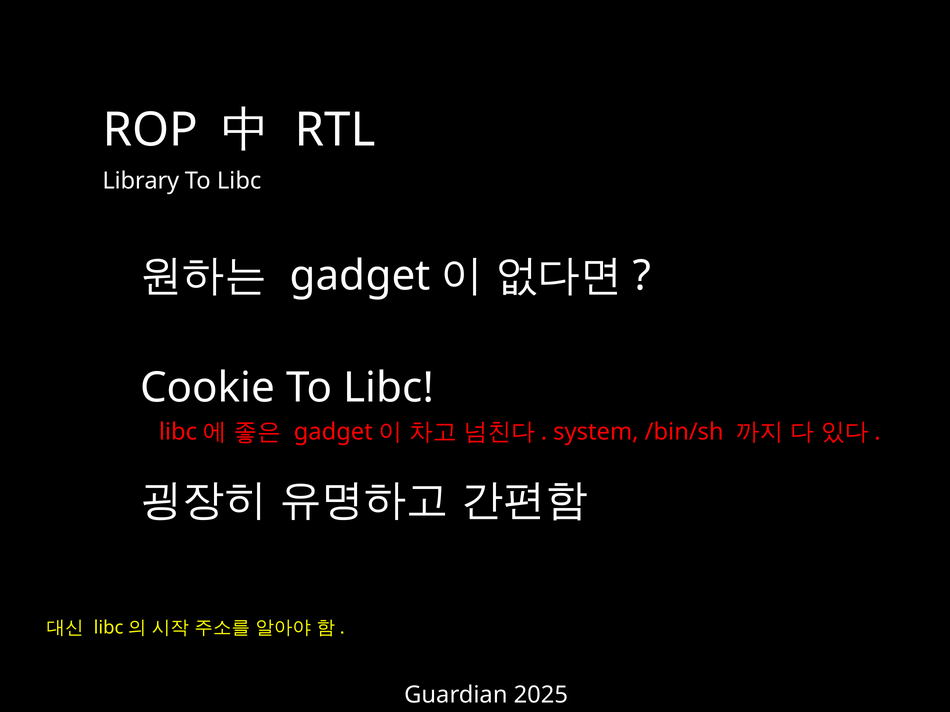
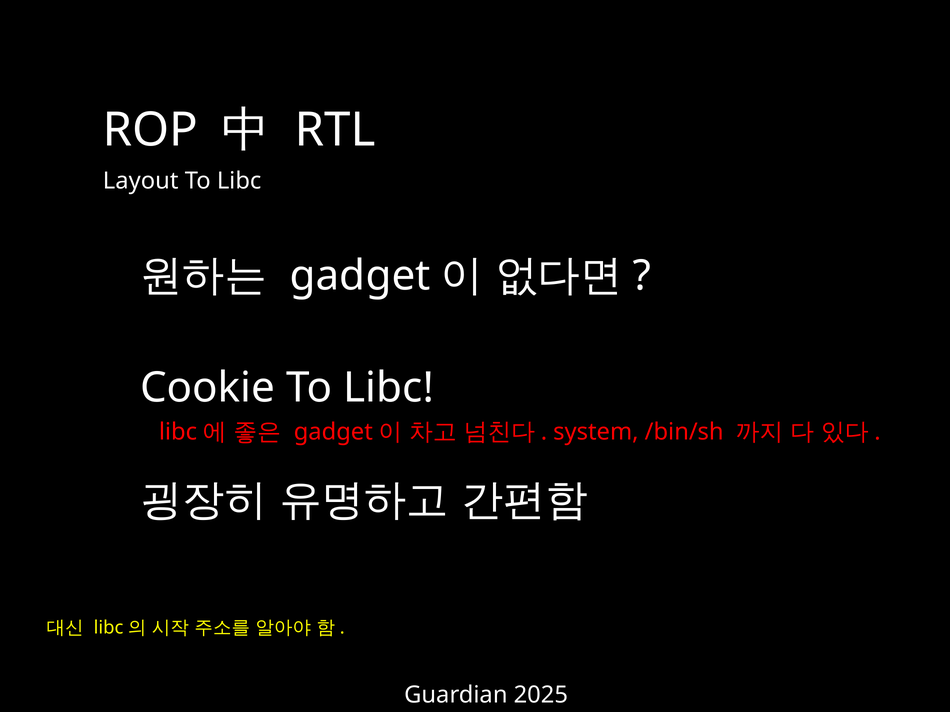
Library: Library -> Layout (141, 181)
